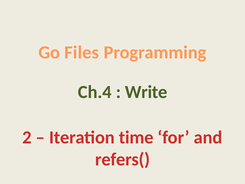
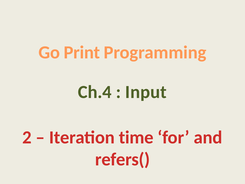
Files: Files -> Print (82, 52)
Write: Write -> Input (146, 92)
